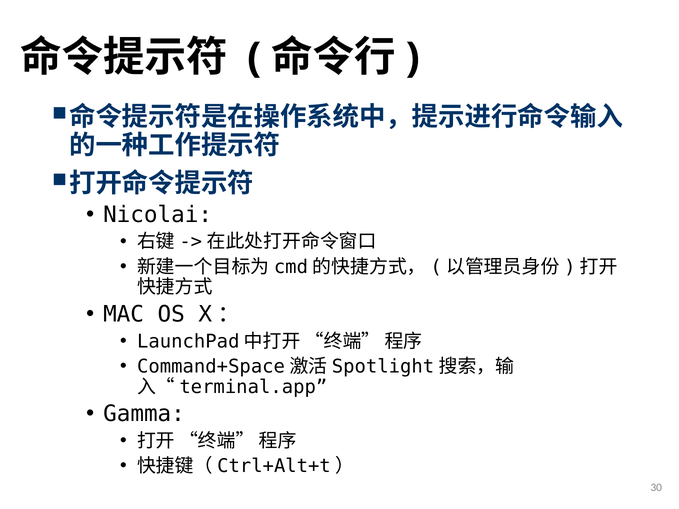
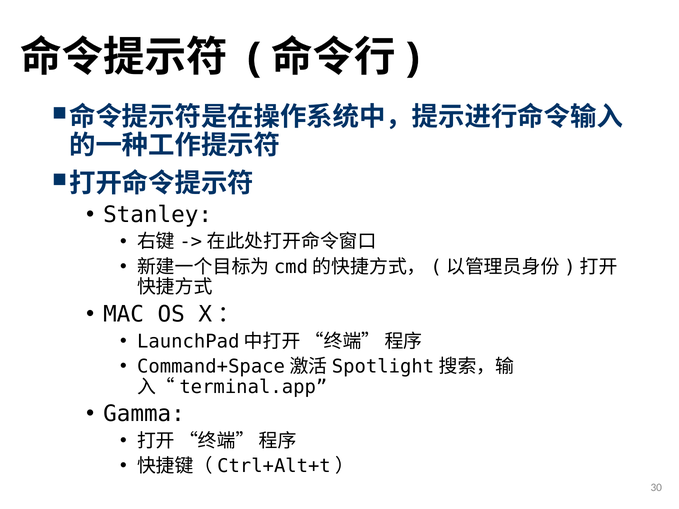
Nicolai: Nicolai -> Stanley (158, 215)
